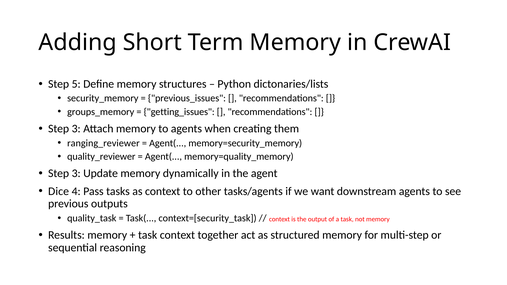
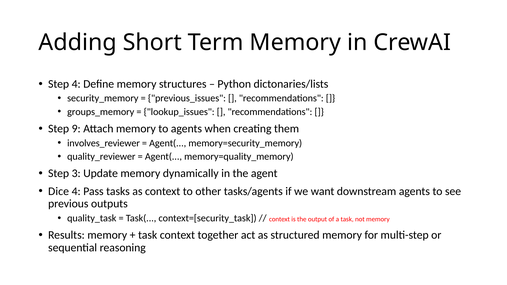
Step 5: 5 -> 4 (76, 84)
getting_issues: getting_issues -> lookup_issues (179, 112)
3: 3 -> 9 (76, 129)
ranging_reviewer: ranging_reviewer -> involves_reviewer (103, 143)
